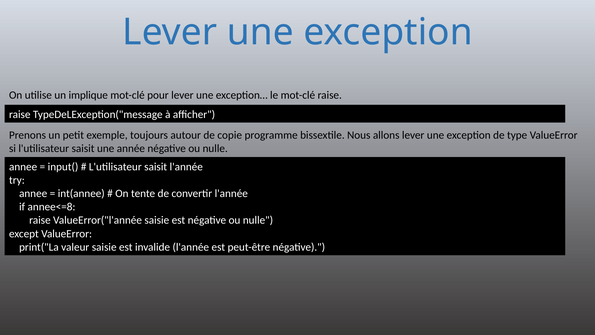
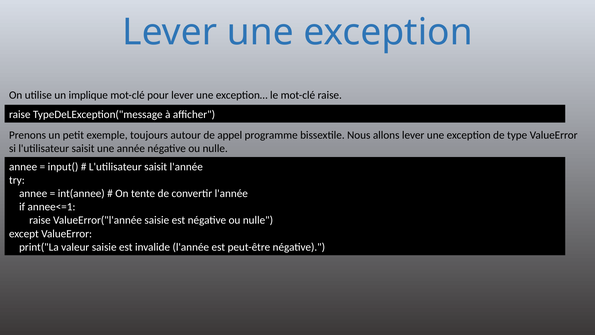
copie: copie -> appel (230, 135)
annee<=8: annee<=8 -> annee<=1 (51, 207)
